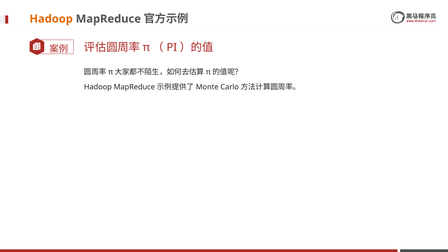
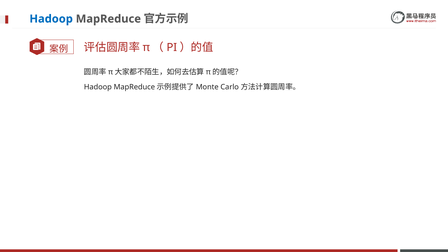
Hadoop colour: orange -> blue (51, 19)
